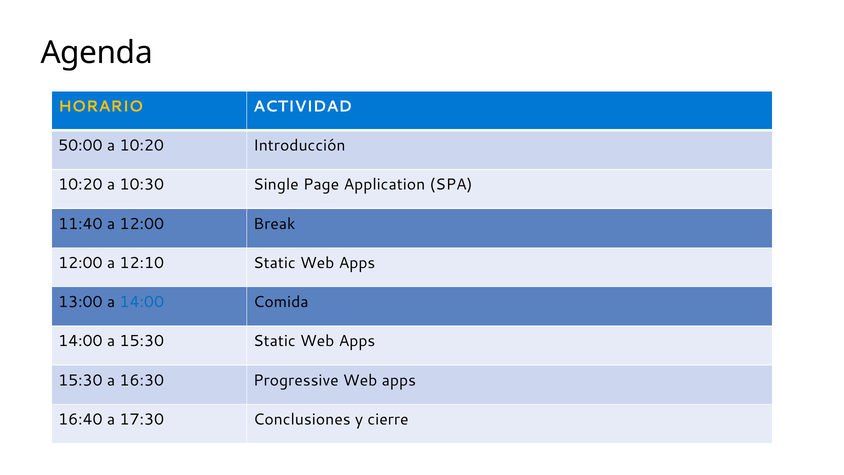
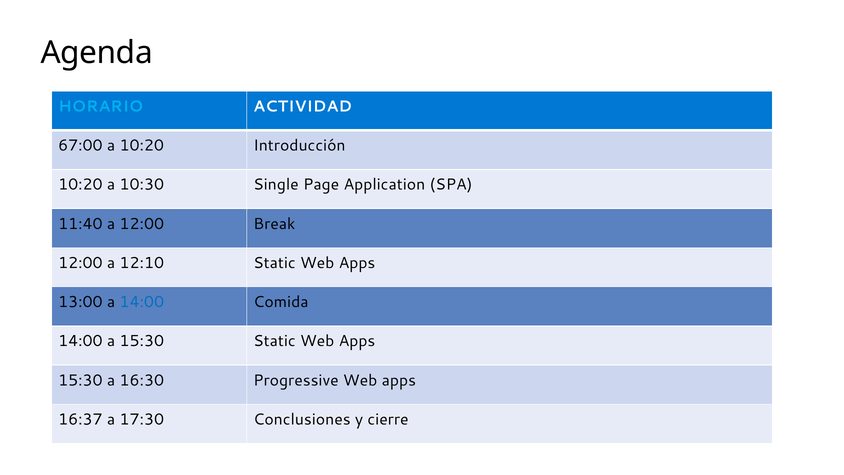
HORARIO colour: yellow -> light blue (101, 106)
50:00: 50:00 -> 67:00 (80, 145)
16:40: 16:40 -> 16:37 (80, 419)
